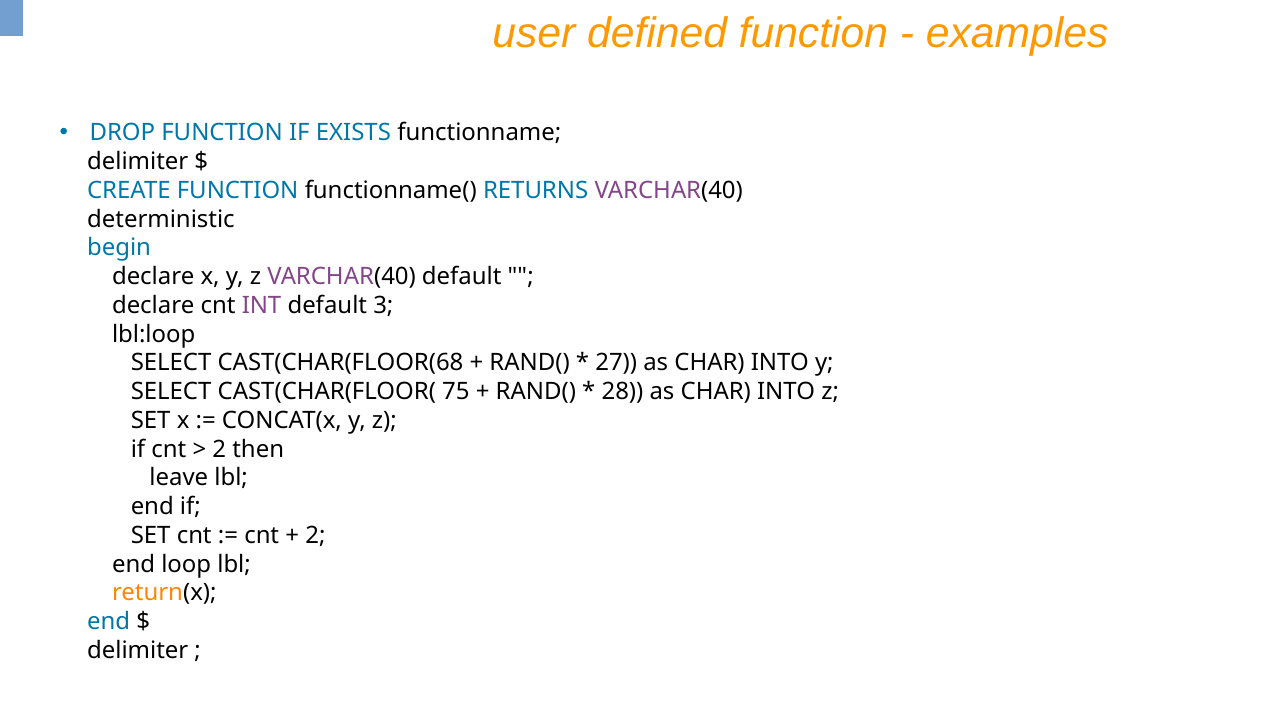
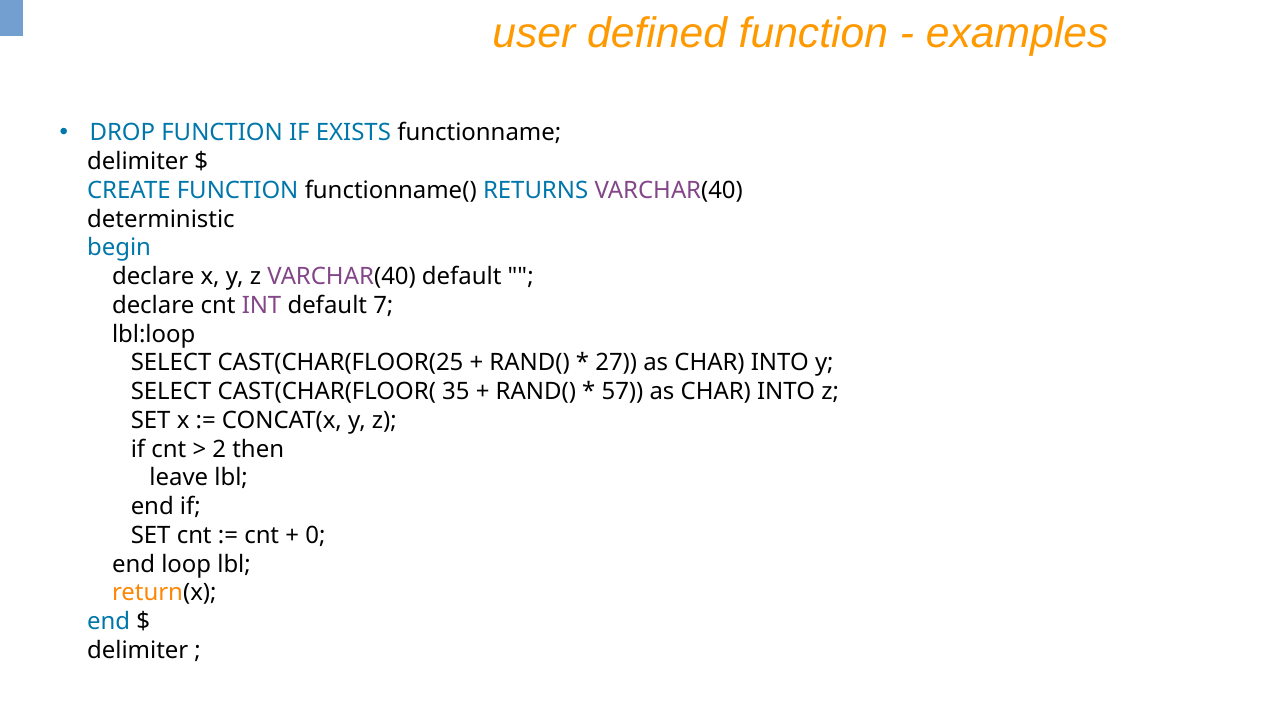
3: 3 -> 7 (383, 305)
CAST(CHAR(FLOOR(68: CAST(CHAR(FLOOR(68 -> CAST(CHAR(FLOOR(25 (341, 363)
75: 75 -> 35 (456, 392)
28: 28 -> 57 (622, 392)
2: 2 -> 0 (315, 535)
